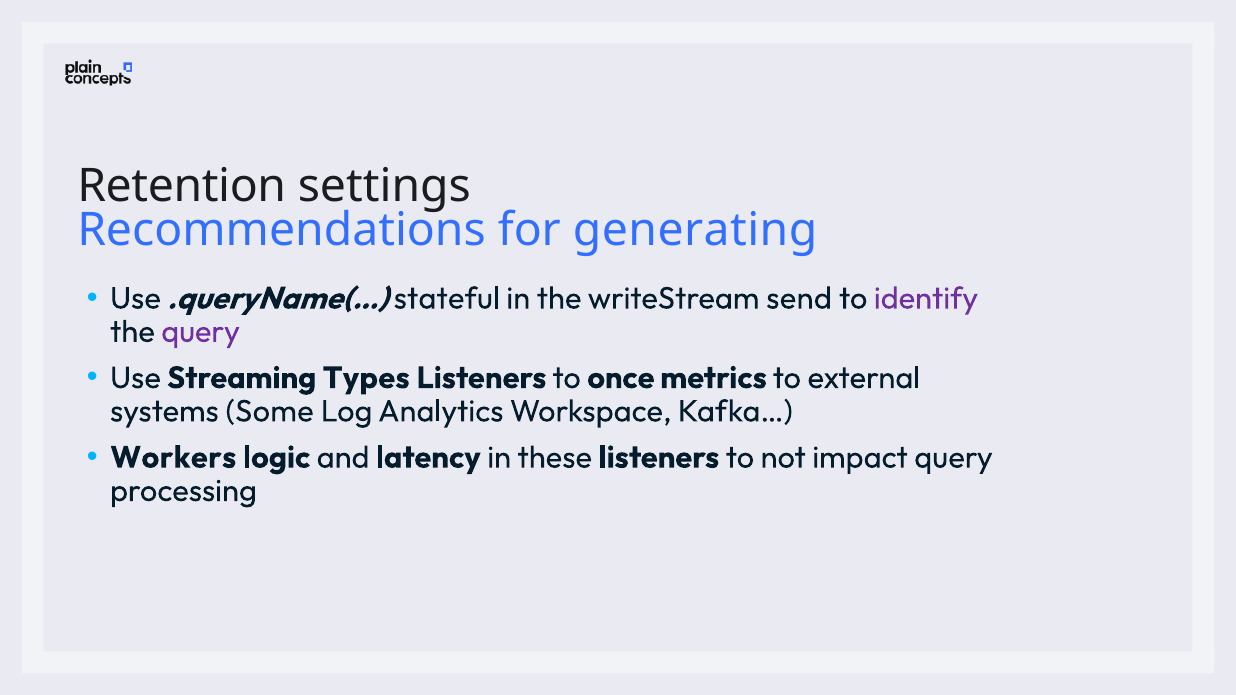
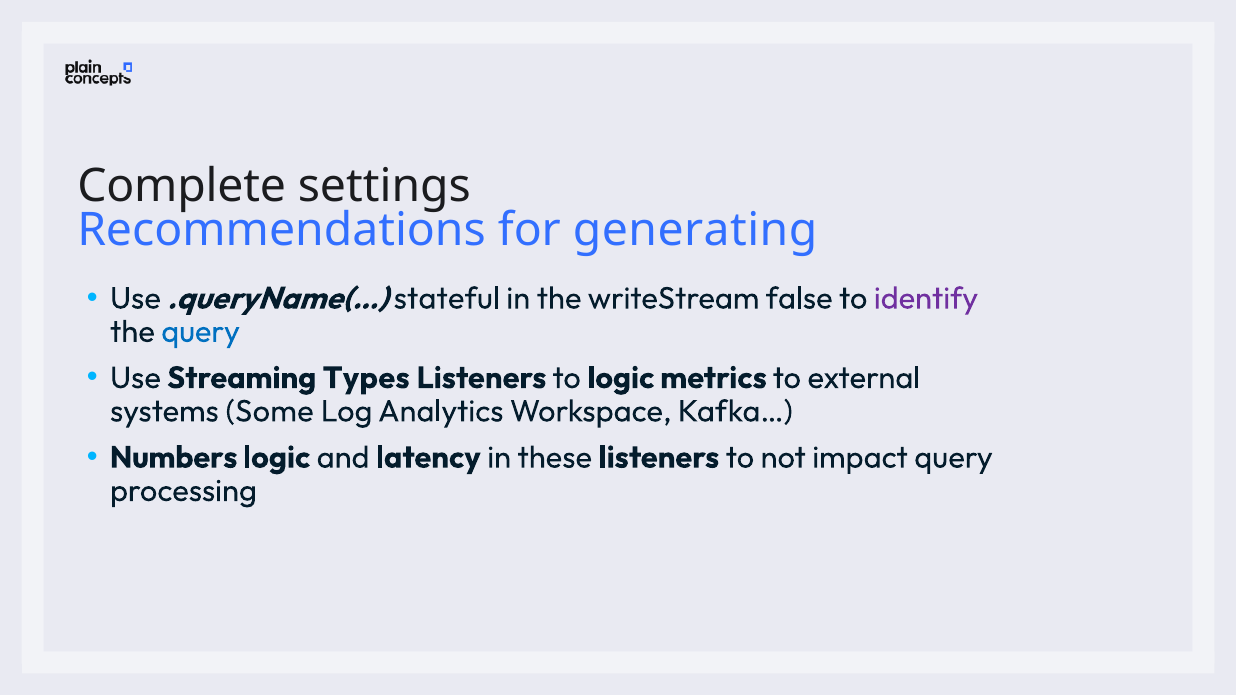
Retention: Retention -> Complete (182, 186)
send: send -> false (799, 298)
query colour: purple -> blue (201, 332)
to once: once -> logic (621, 378)
Workers: Workers -> Numbers (174, 458)
